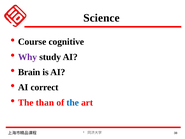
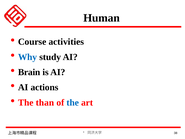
Science: Science -> Human (102, 18)
cognitive: cognitive -> activities (66, 42)
Why colour: purple -> blue (28, 57)
correct: correct -> actions (44, 87)
